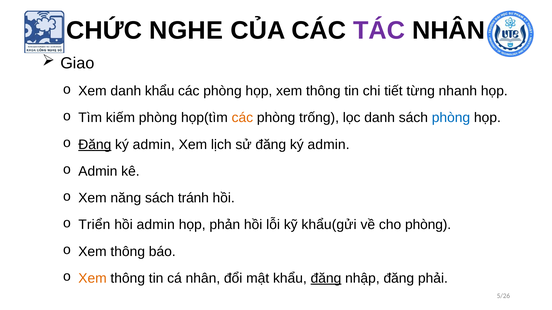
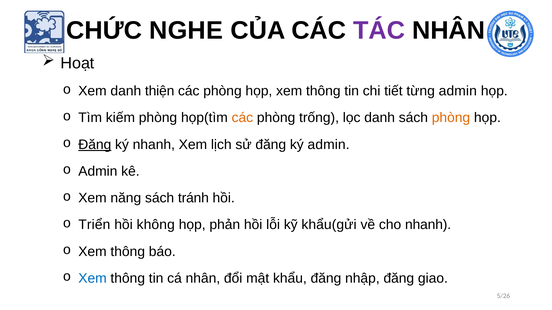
Giao: Giao -> Hoạt (77, 63)
danh khẩu: khẩu -> thiện (160, 91)
từng nhanh: nhanh -> admin (458, 91)
phòng colour: blue -> orange (451, 118)
admin: admin -> nhanh (154, 145)
hồi admin: admin -> không (156, 225)
cho phòng: phòng -> nhanh (428, 225)
Xem colour: orange -> blue (92, 279)
đăng underline: present -> none (326, 279)
phải: phải -> giao (433, 279)
